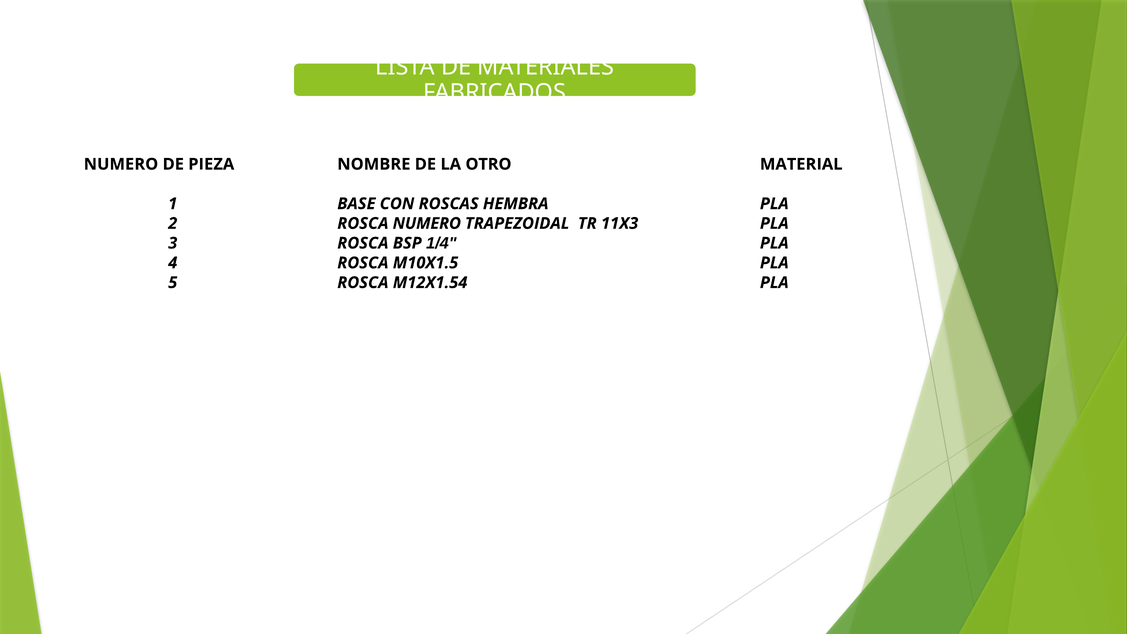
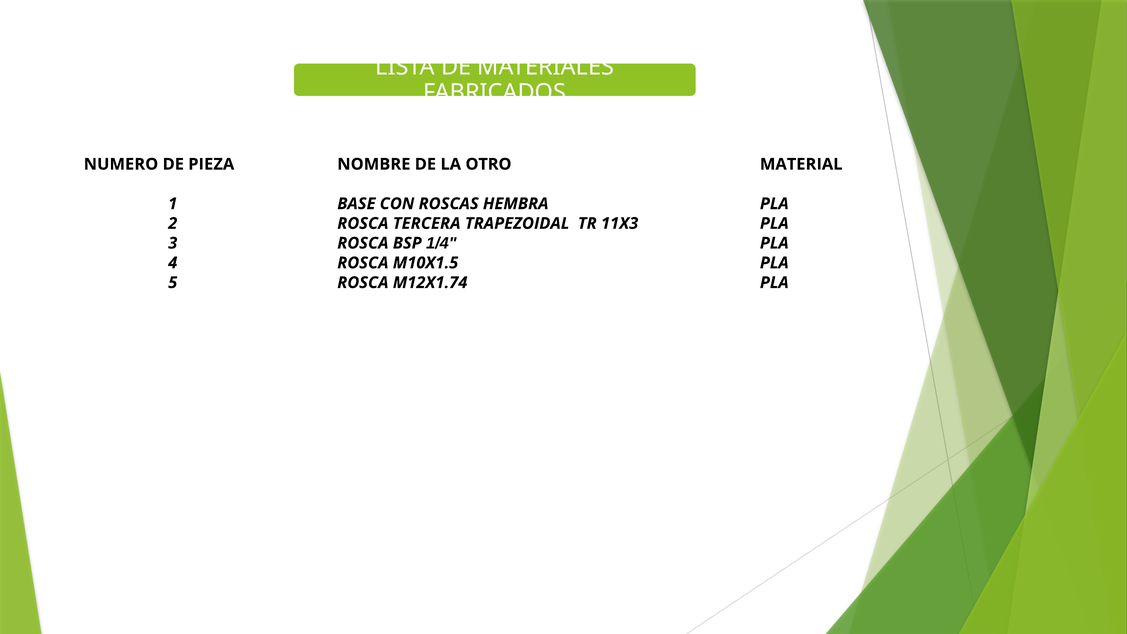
ROSCA NUMERO: NUMERO -> TERCERA (427, 223)
M12X1.54: M12X1.54 -> M12X1.74 (430, 283)
